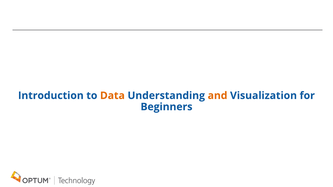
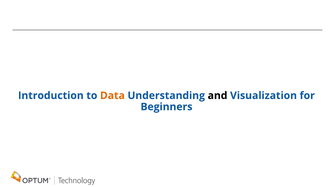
and colour: orange -> black (218, 96)
